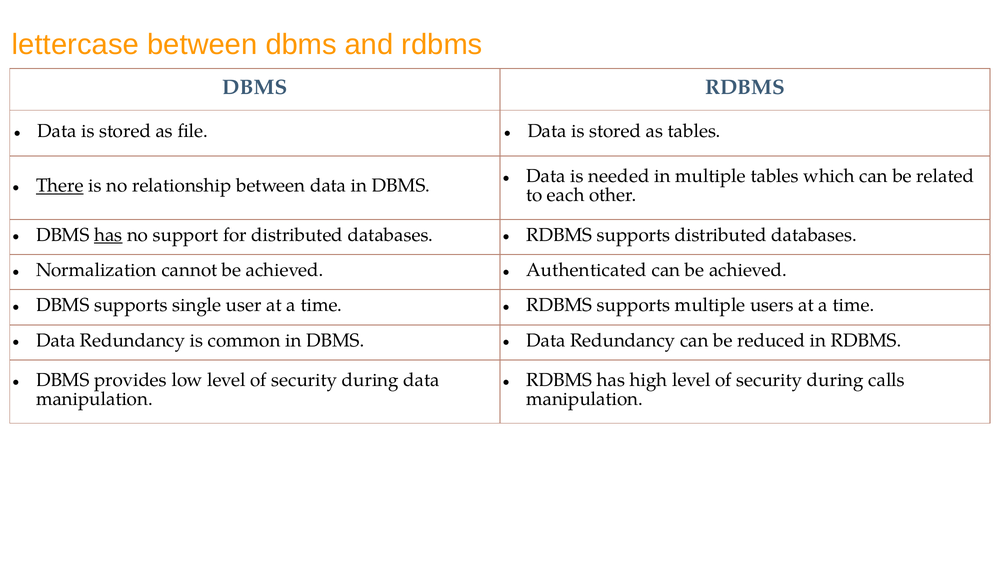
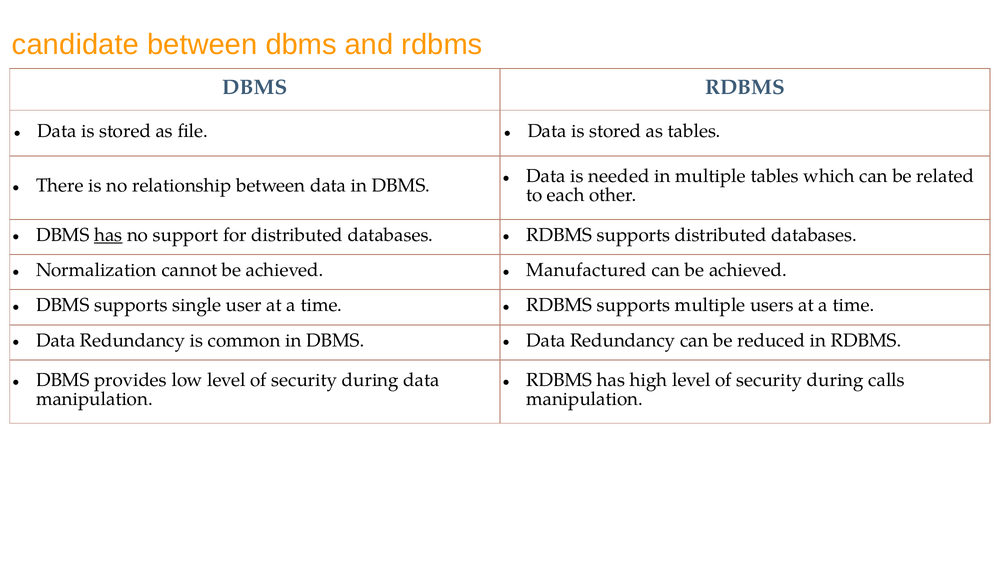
lettercase: lettercase -> candidate (75, 45)
There underline: present -> none (60, 186)
Authenticated: Authenticated -> Manufactured (587, 270)
